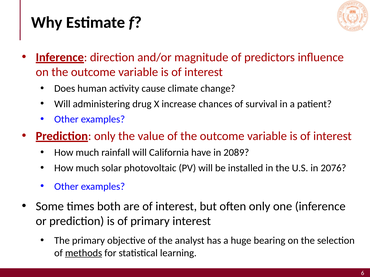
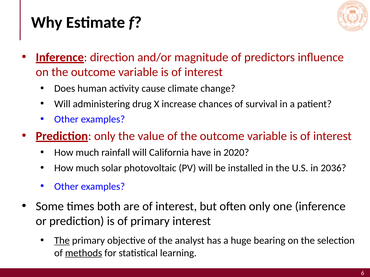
2089: 2089 -> 2020 (236, 153)
2076: 2076 -> 2036 (333, 168)
The underline: none -> present (62, 241)
